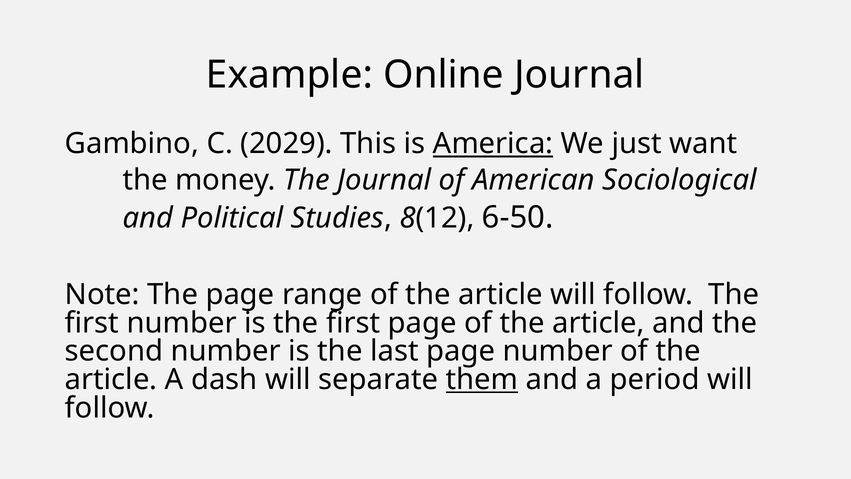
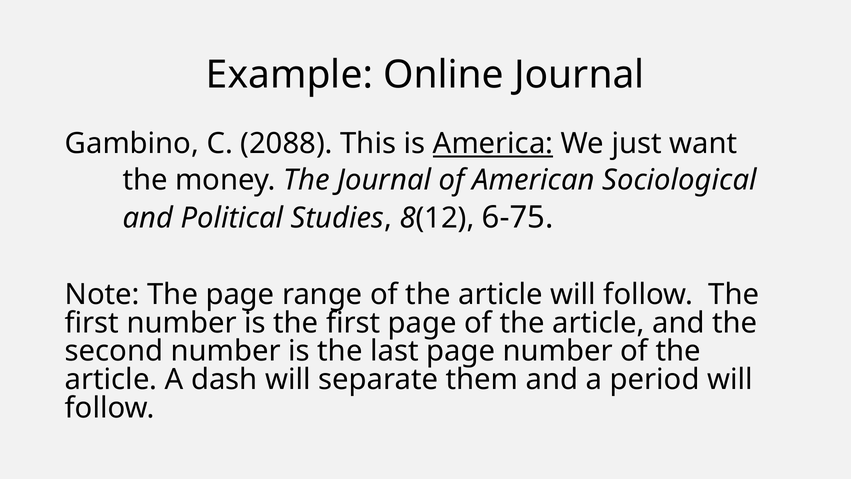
2029: 2029 -> 2088 (287, 144)
6-50: 6-50 -> 6-75 (518, 217)
them underline: present -> none (482, 380)
